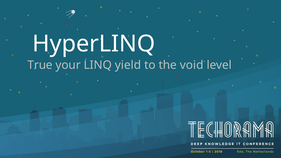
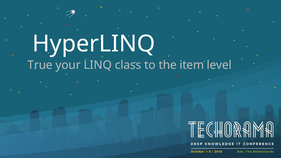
yield: yield -> class (128, 65)
void: void -> item (192, 65)
